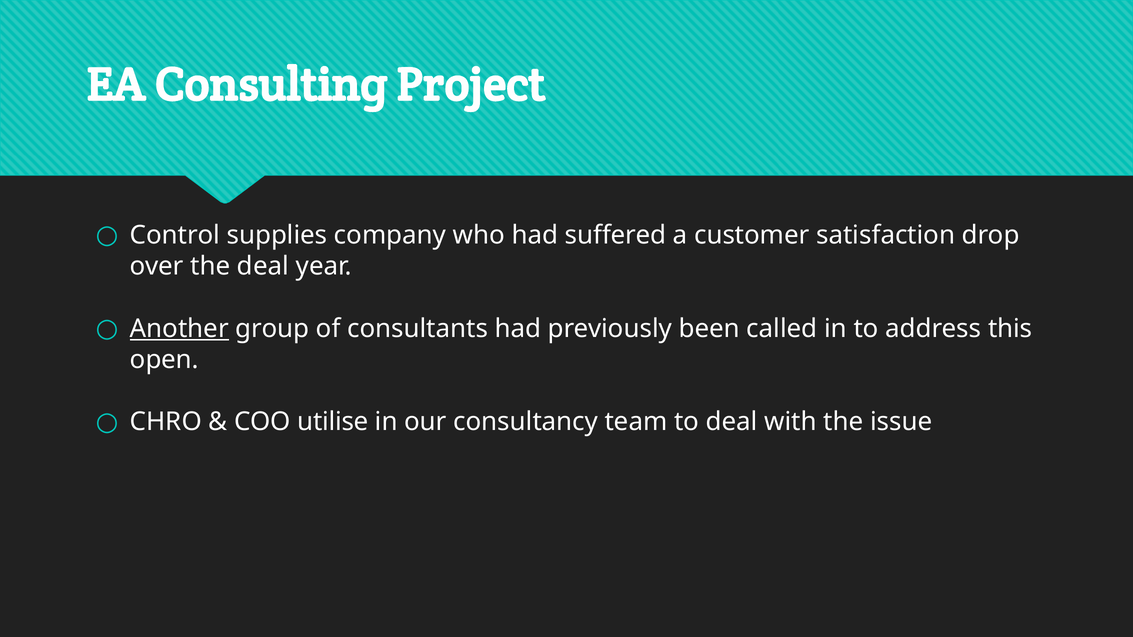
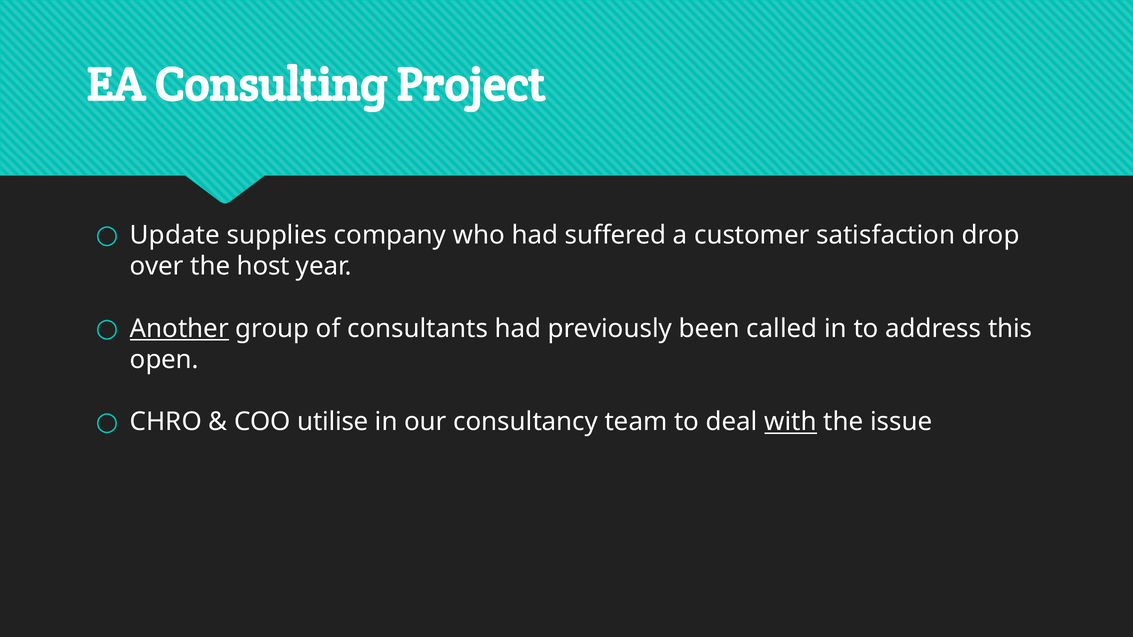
Control: Control -> Update (175, 235)
the deal: deal -> host (263, 266)
with underline: none -> present (791, 422)
